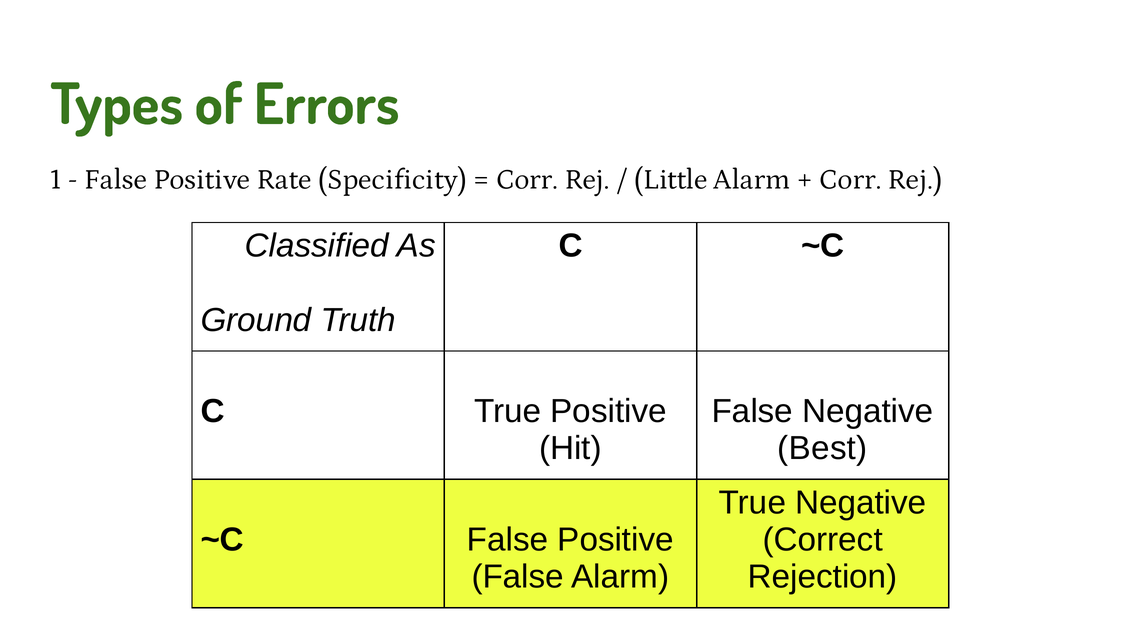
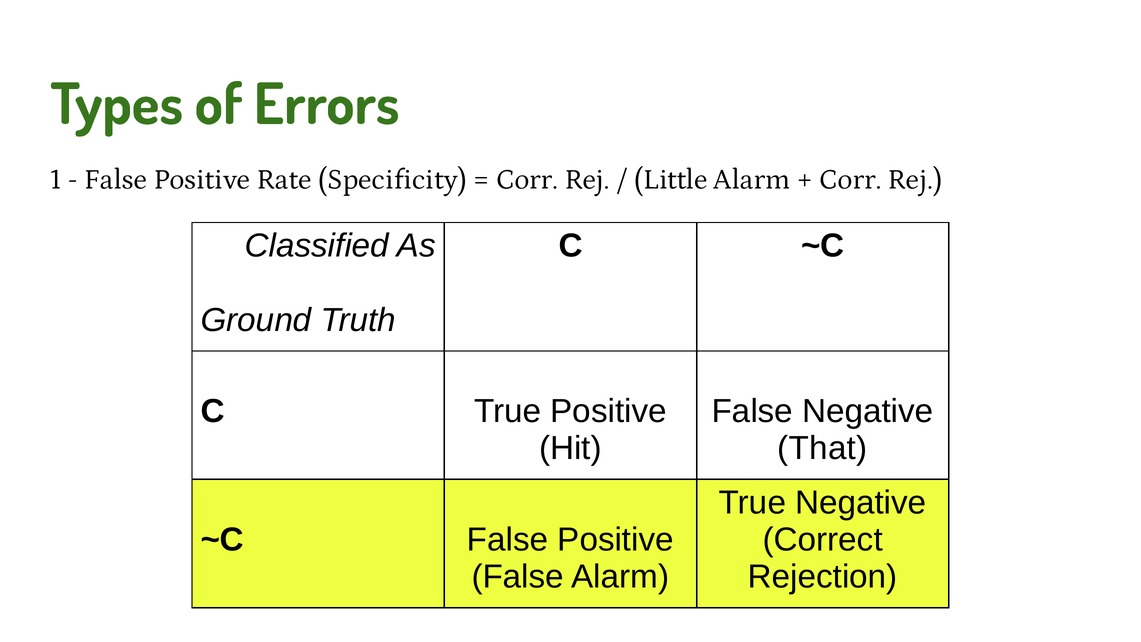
Best: Best -> That (823, 448)
